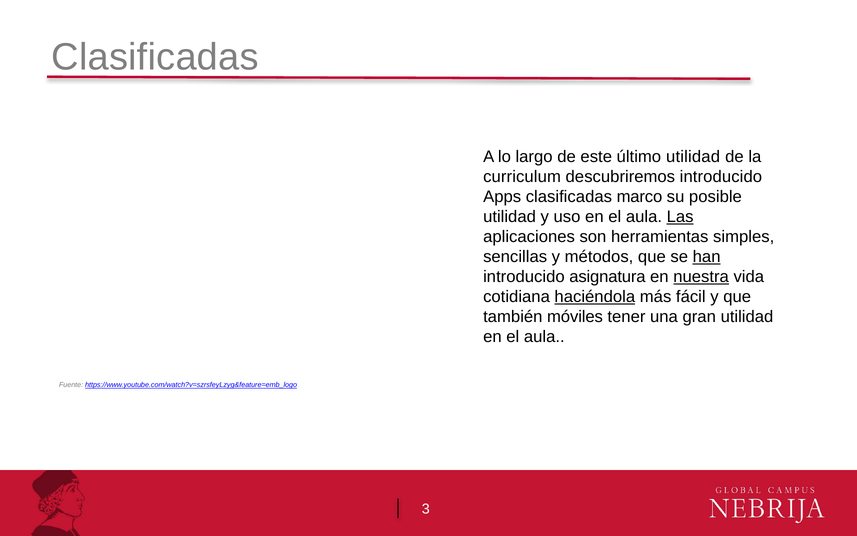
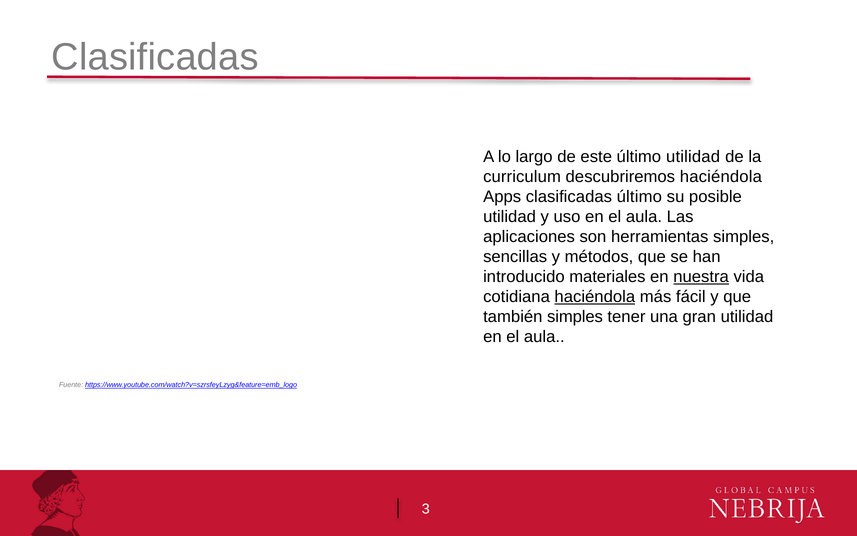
descubriremos introducido: introducido -> haciéndola (721, 177)
clasificadas marco: marco -> último (639, 197)
Las underline: present -> none (680, 217)
han underline: present -> none (707, 257)
asignatura: asignatura -> materiales (607, 277)
también móviles: móviles -> simples (575, 317)
